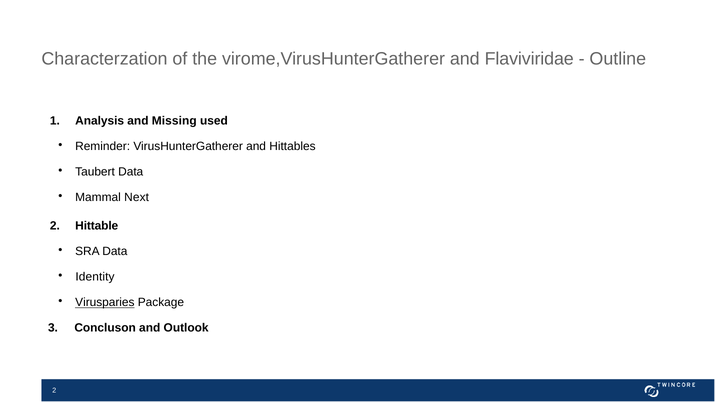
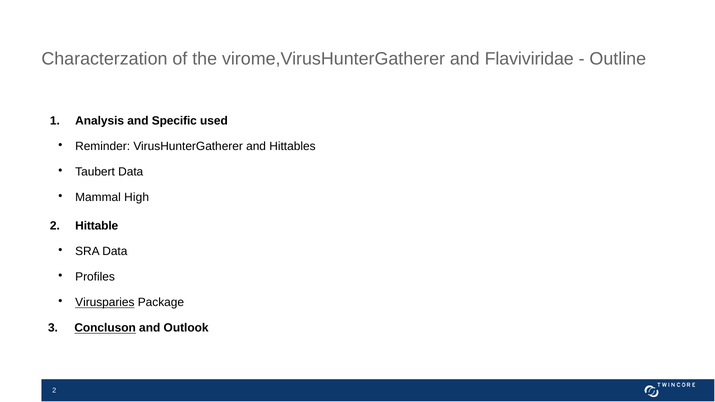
Missing: Missing -> Specific (174, 121)
Next: Next -> High (137, 198)
Identity: Identity -> Profiles (95, 277)
Concluson underline: none -> present (105, 328)
